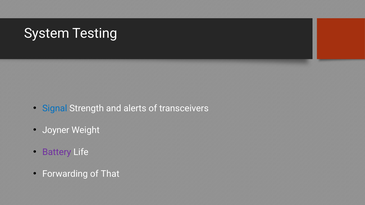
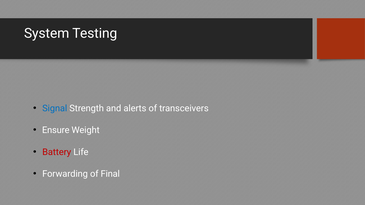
Joyner: Joyner -> Ensure (56, 130)
Battery colour: purple -> red (57, 152)
That: That -> Final (110, 174)
